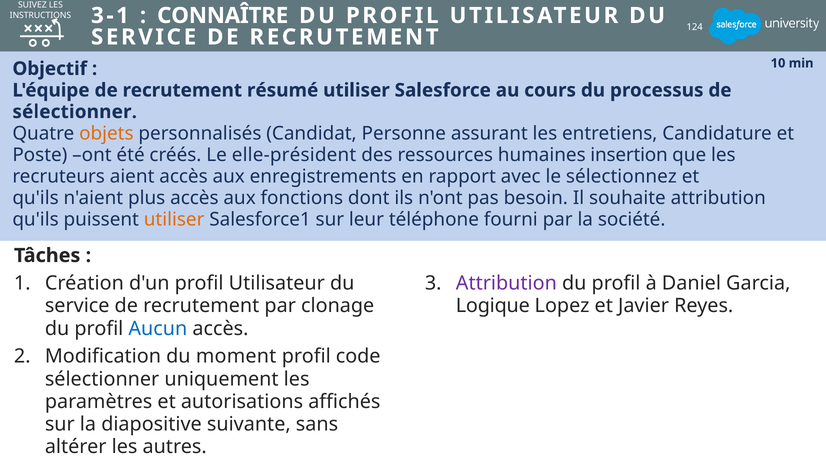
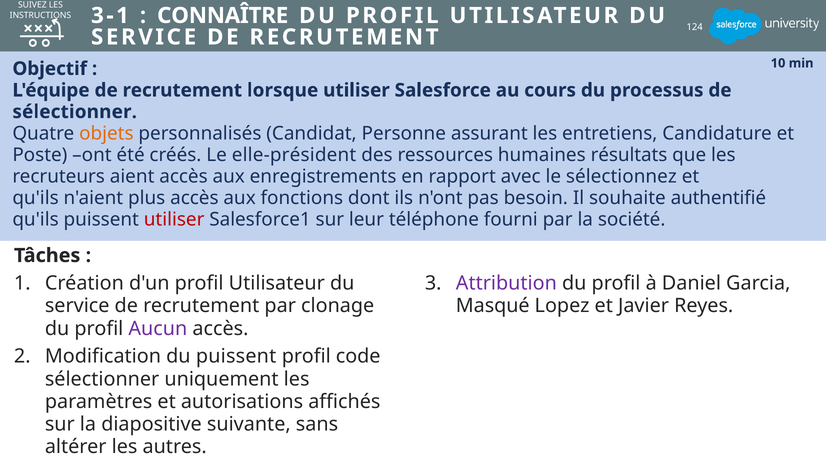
résumé: résumé -> lorsque (283, 90)
insertion: insertion -> résultats (629, 155)
souhaite attribution: attribution -> authentifié (718, 198)
utiliser colour: orange -> red (174, 220)
Logique: Logique -> Masqué (493, 306)
Aucun colour: blue -> purple (158, 328)
du moment: moment -> puissent (236, 356)
